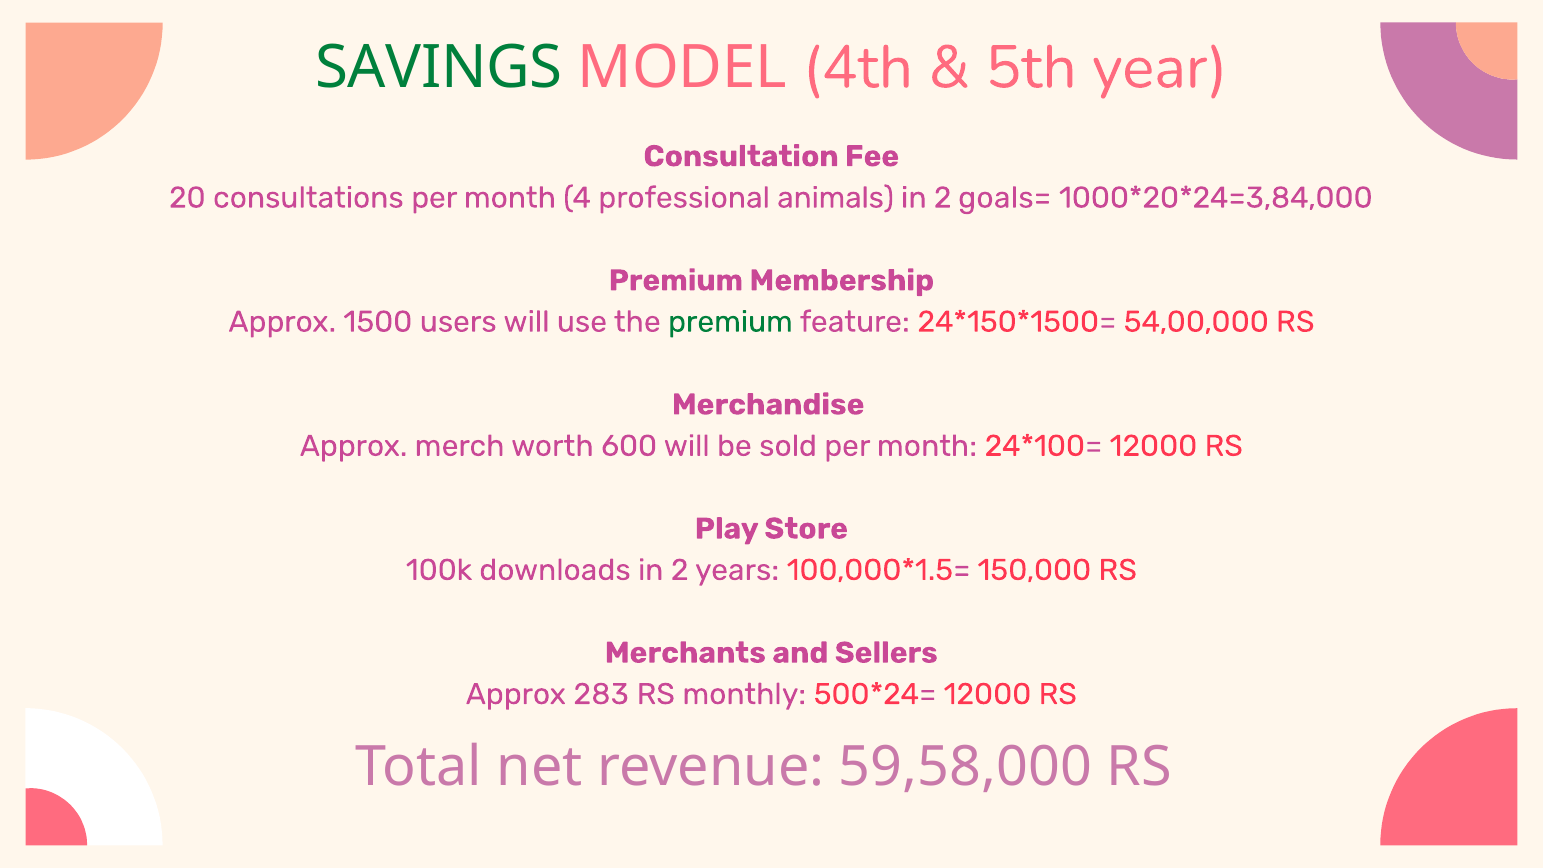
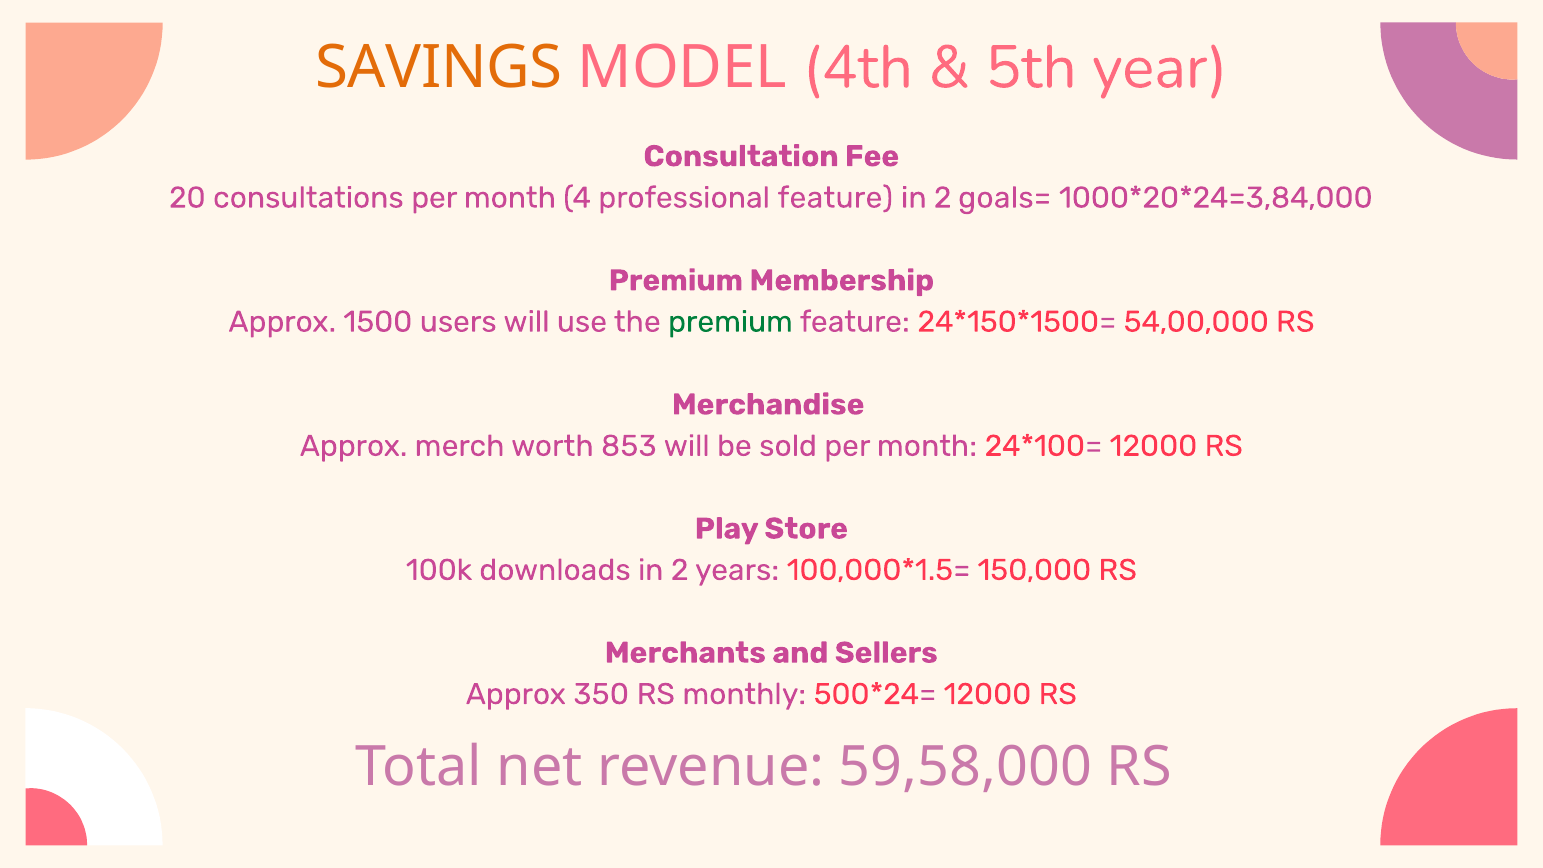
SAVINGS colour: green -> orange (439, 68)
professional animals: animals -> feature (835, 198)
600: 600 -> 853 (629, 446)
283: 283 -> 350 (601, 694)
